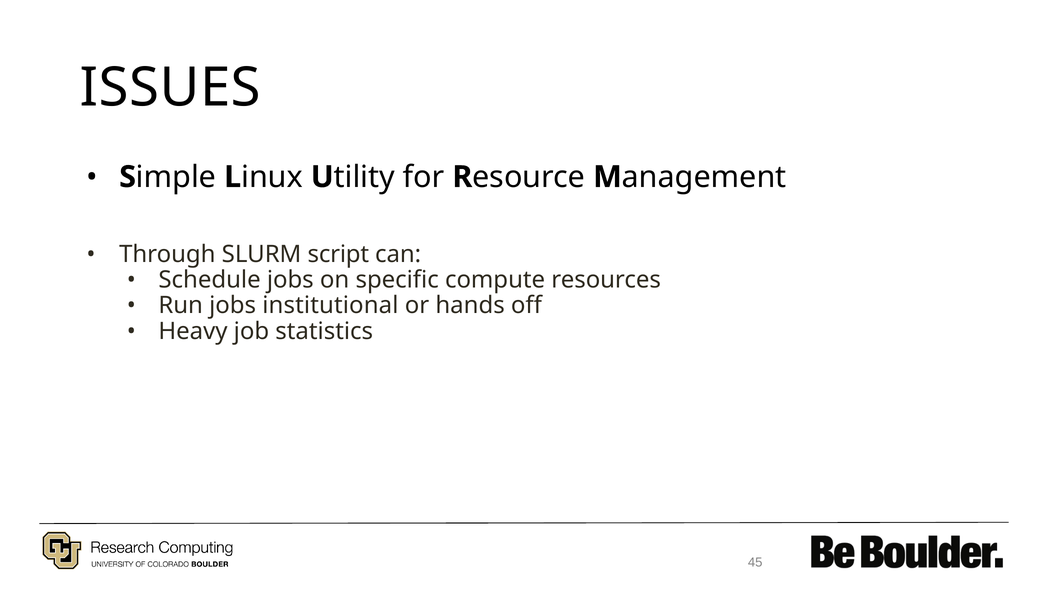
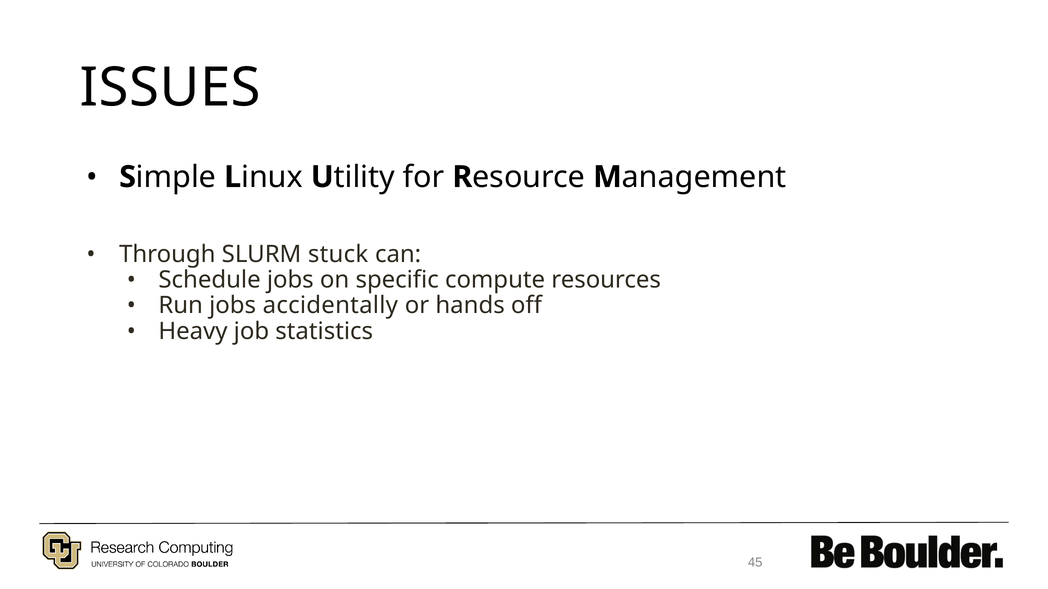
script: script -> stuck (338, 255)
institutional: institutional -> accidentally (330, 306)
